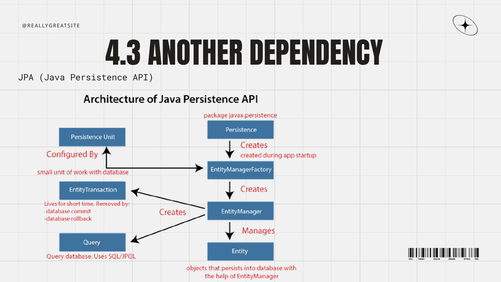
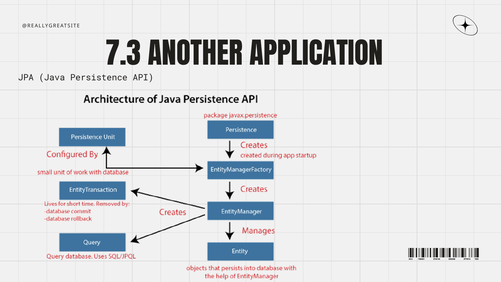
4.3: 4.3 -> 7.3 (123, 55)
DEPENDENCY: DEPENDENCY -> APPLICATION (316, 55)
